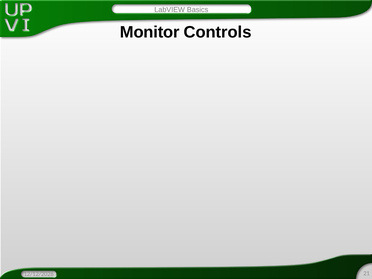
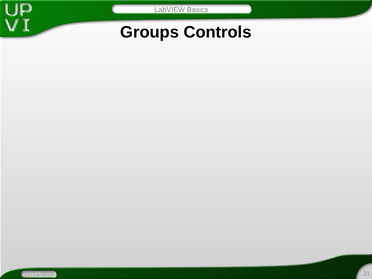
Monitor: Monitor -> Groups (150, 32)
